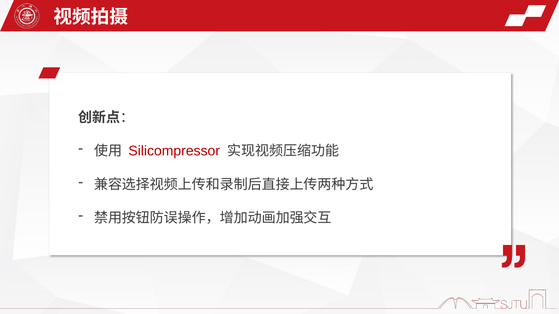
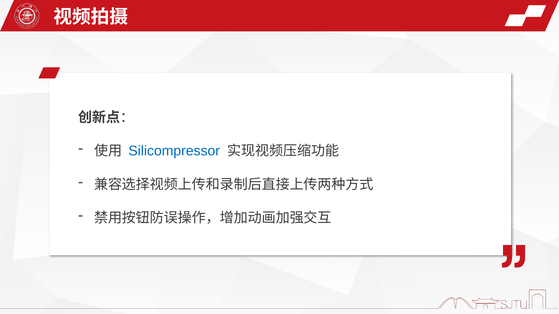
Silicompressor colour: red -> blue (174, 151)
